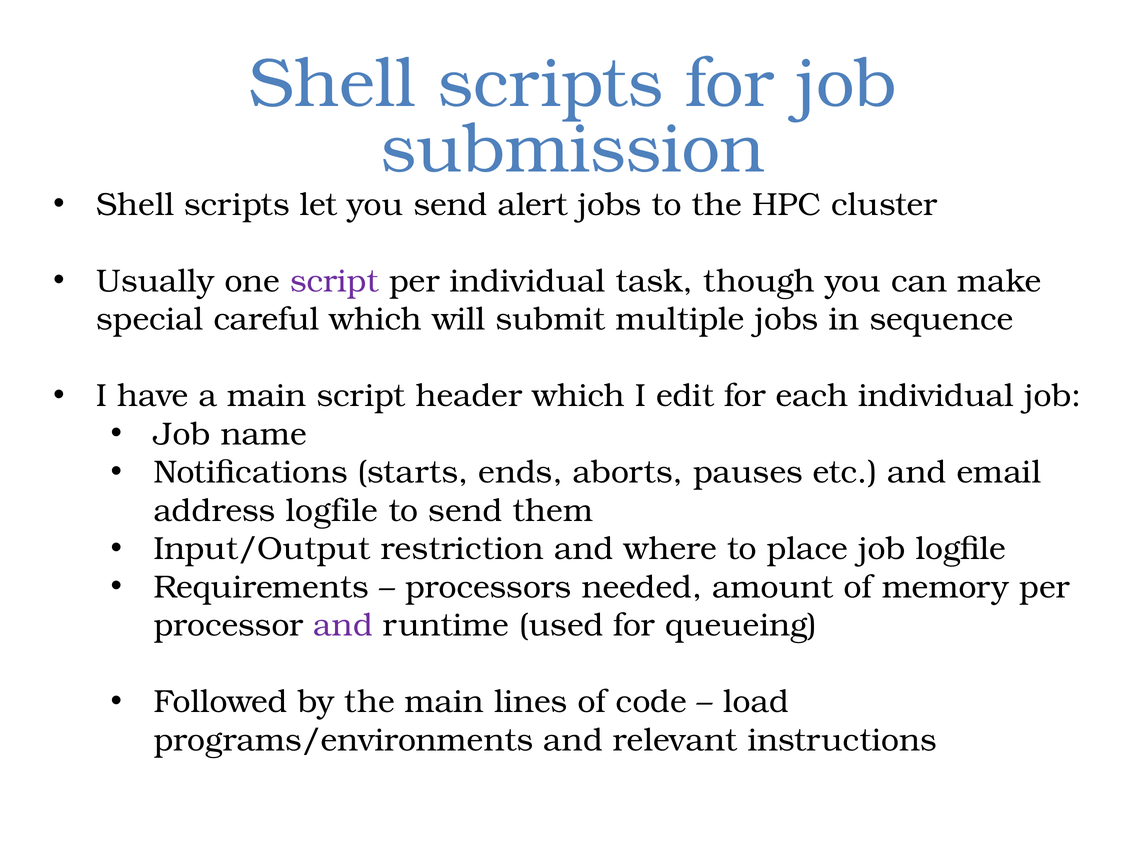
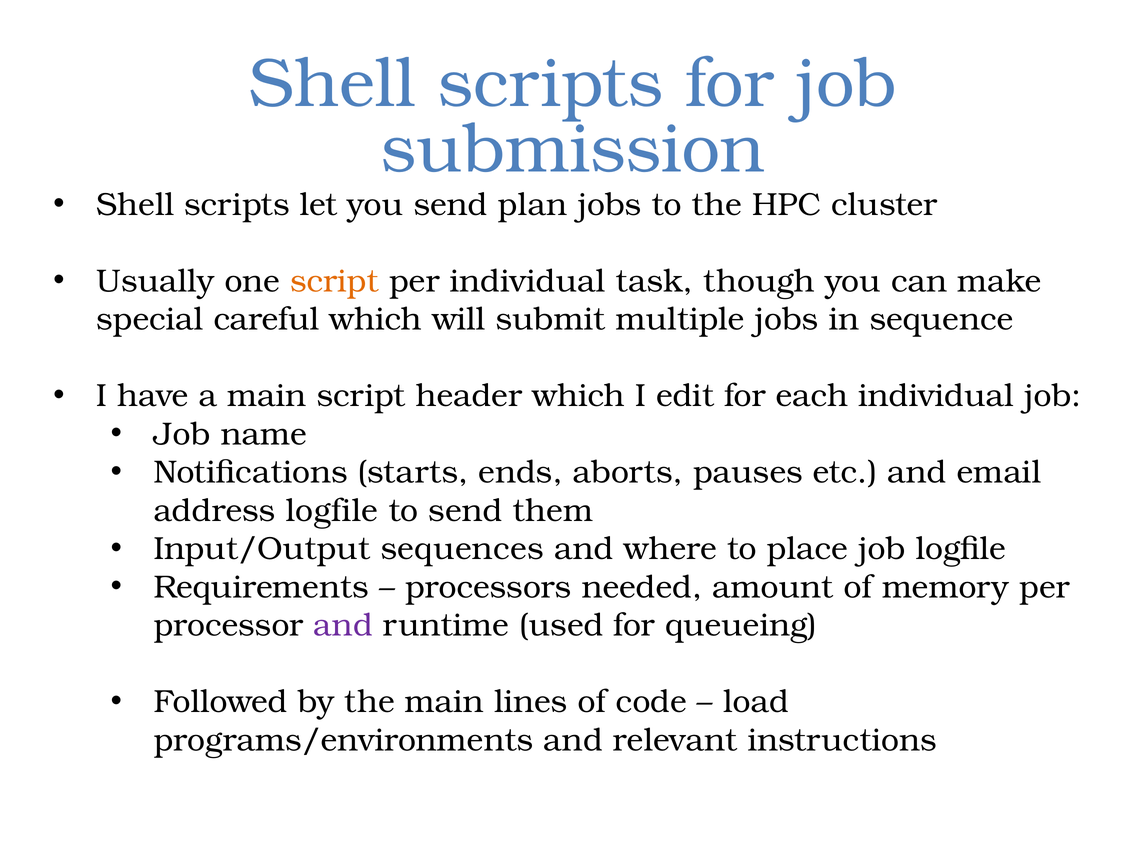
alert: alert -> plan (533, 205)
script colour: purple -> orange (335, 281)
restriction: restriction -> sequences (462, 549)
